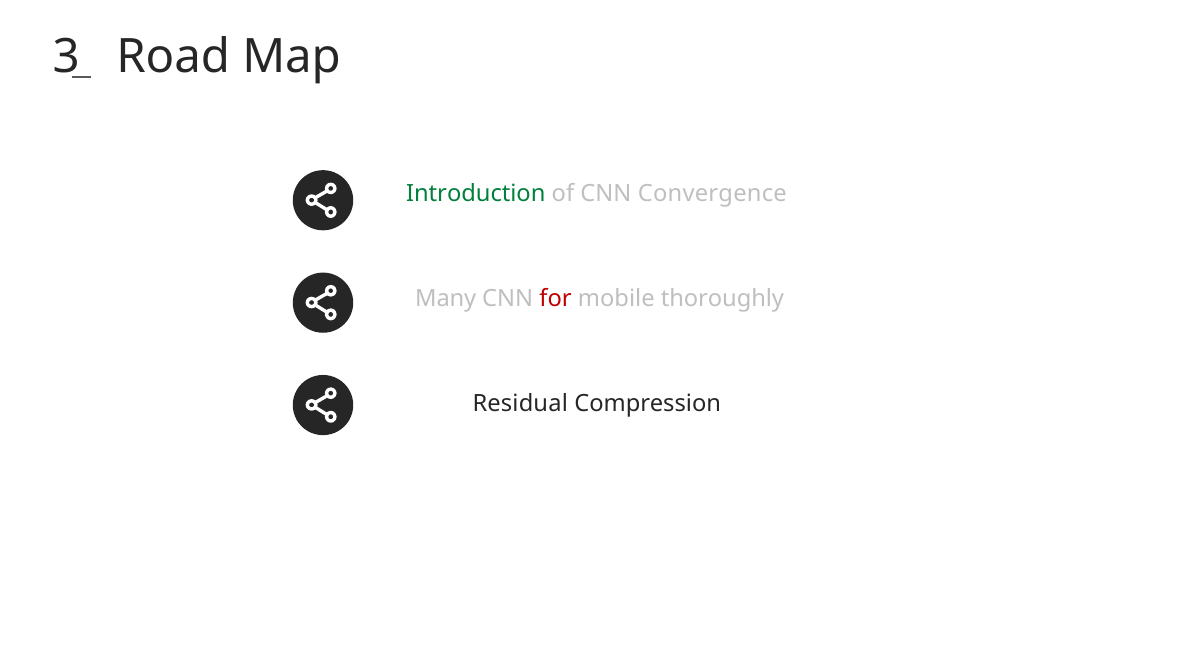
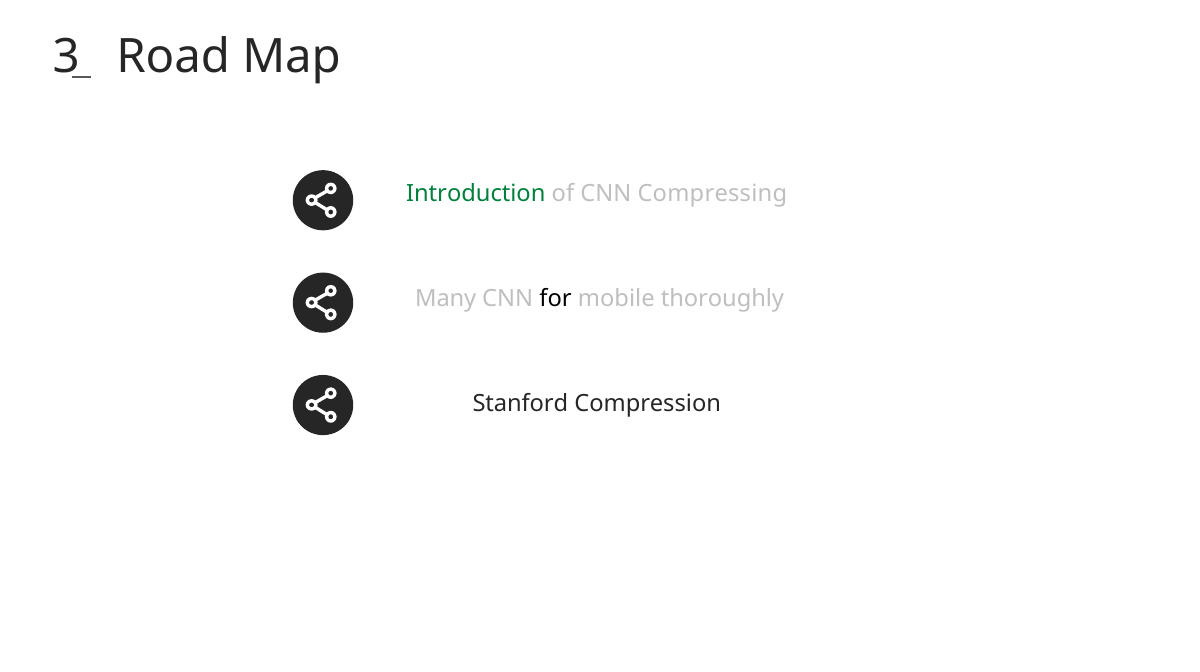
Convergence: Convergence -> Compressing (712, 194)
for colour: red -> black (556, 299)
Residual: Residual -> Stanford (520, 404)
